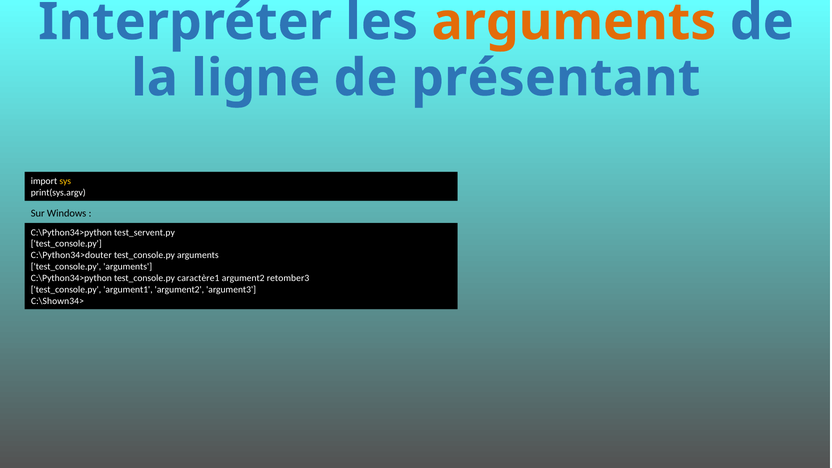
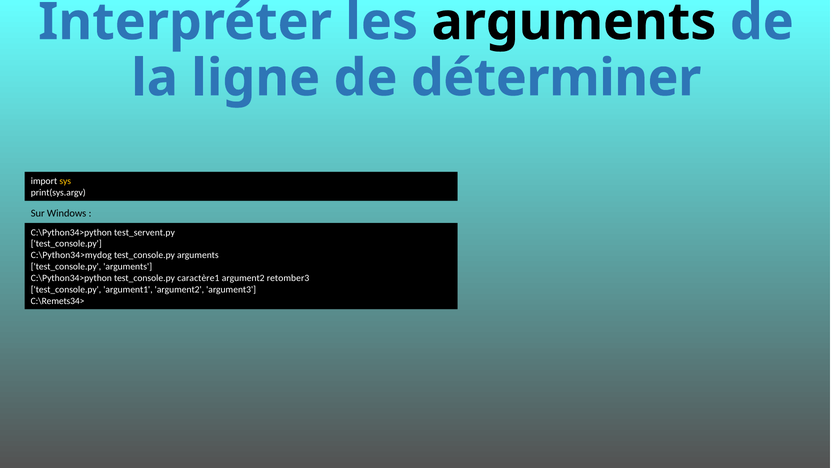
arguments colour: orange -> black (574, 22)
présentant: présentant -> déterminer (556, 78)
C:\Python34>douter: C:\Python34>douter -> C:\Python34>mydog (71, 255)
C:\Shown34>: C:\Shown34> -> C:\Remets34> (58, 301)
